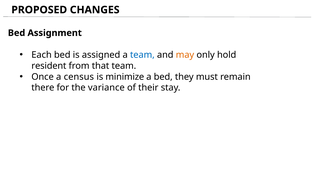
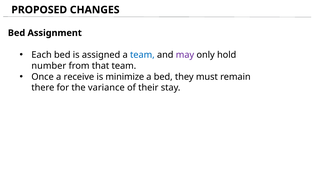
may colour: orange -> purple (185, 55)
resident: resident -> number (49, 66)
census: census -> receive (79, 77)
